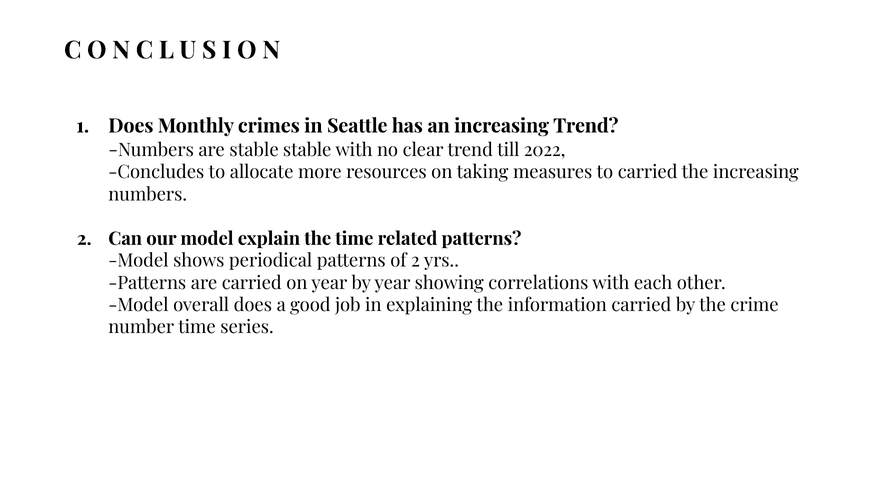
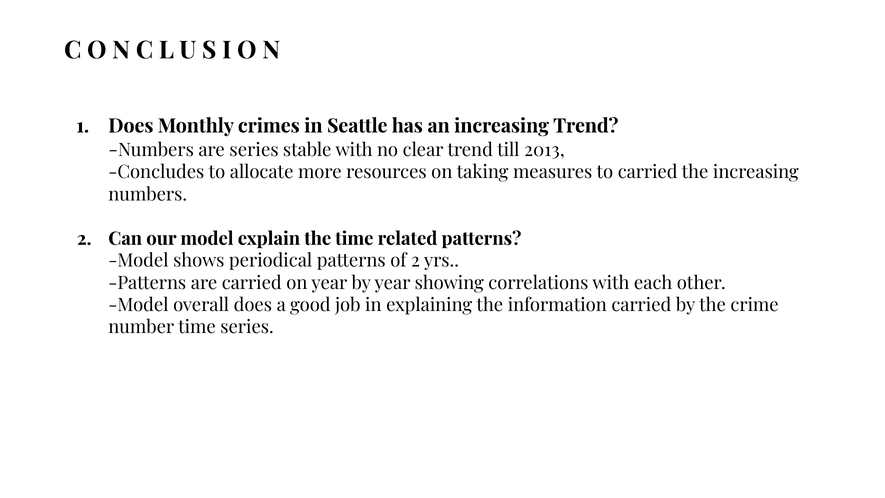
are stable: stable -> series (254, 150)
2022: 2022 -> 2013 (544, 150)
